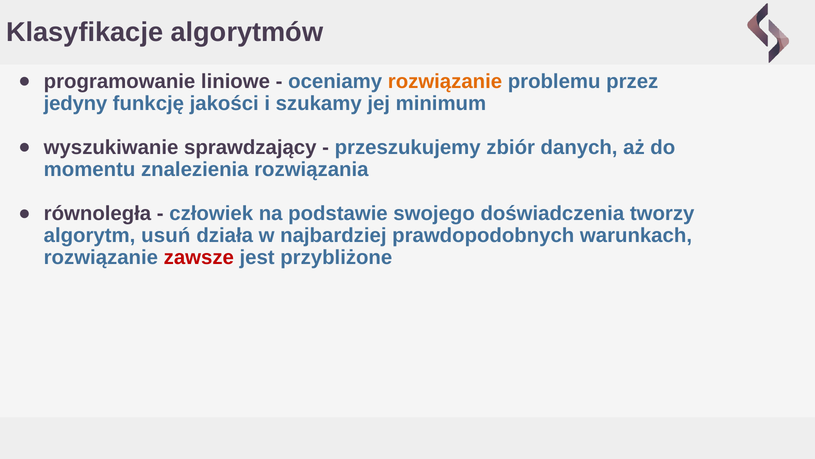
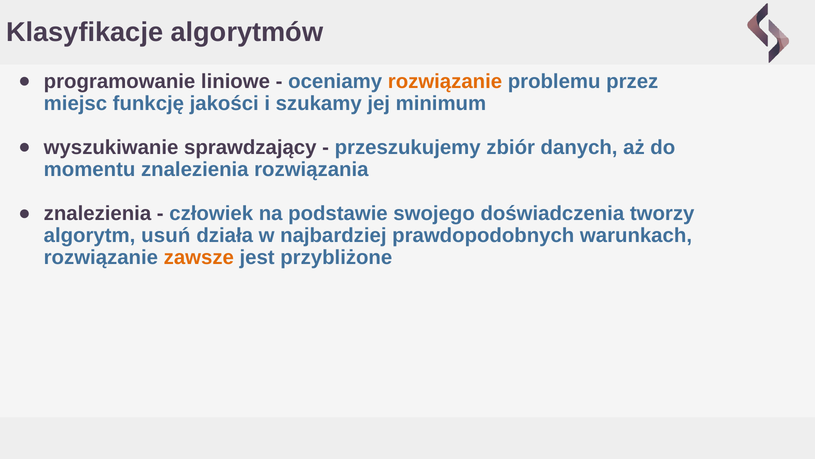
jedyny: jedyny -> miejsc (75, 103)
równoległa: równoległa -> znalezienia (97, 213)
zawsze colour: red -> orange (199, 257)
